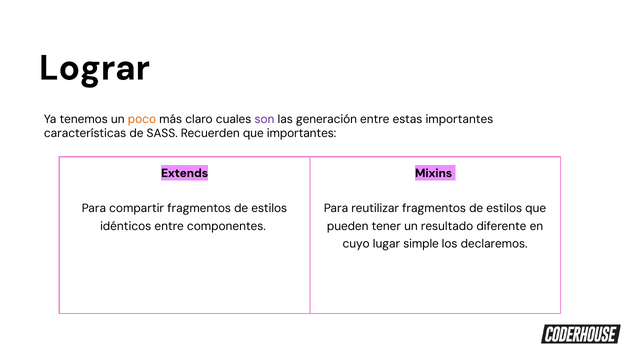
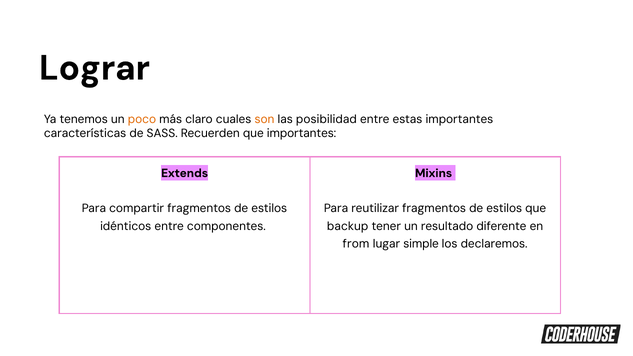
son colour: purple -> orange (264, 119)
generación: generación -> posibilidad (326, 119)
pueden: pueden -> backup (348, 226)
cuyo: cuyo -> from (356, 244)
